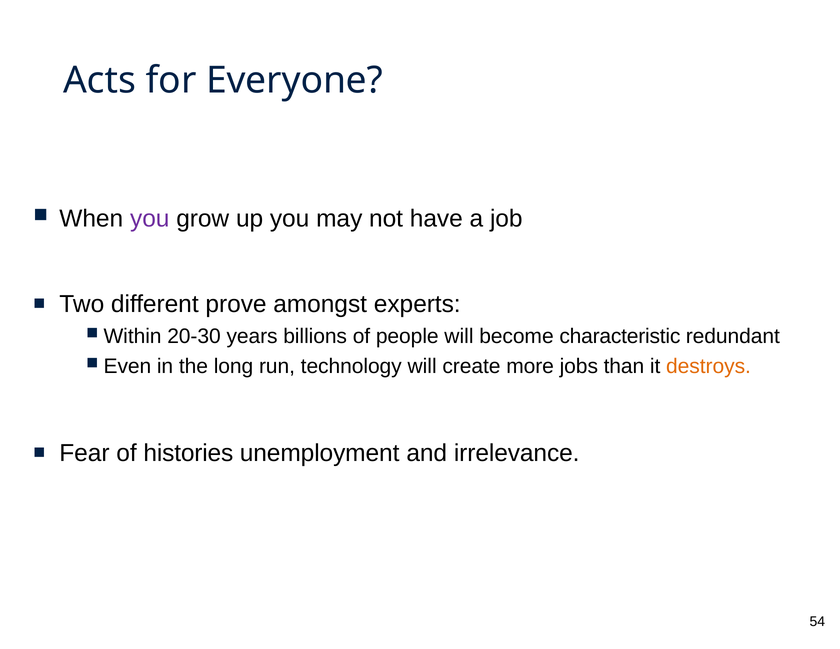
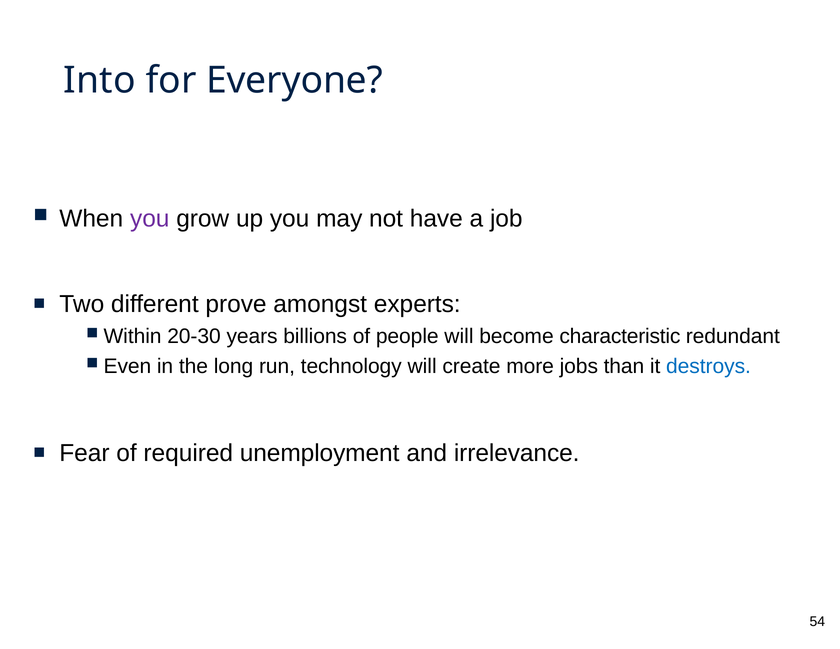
Acts: Acts -> Into (99, 81)
destroys colour: orange -> blue (709, 367)
histories: histories -> required (188, 453)
